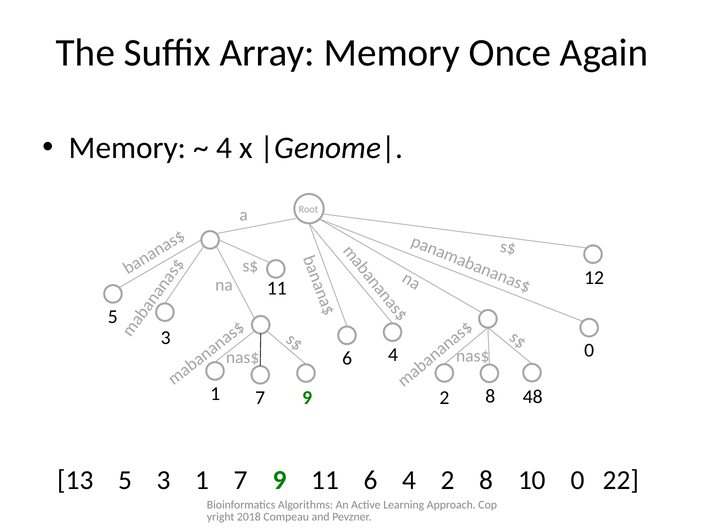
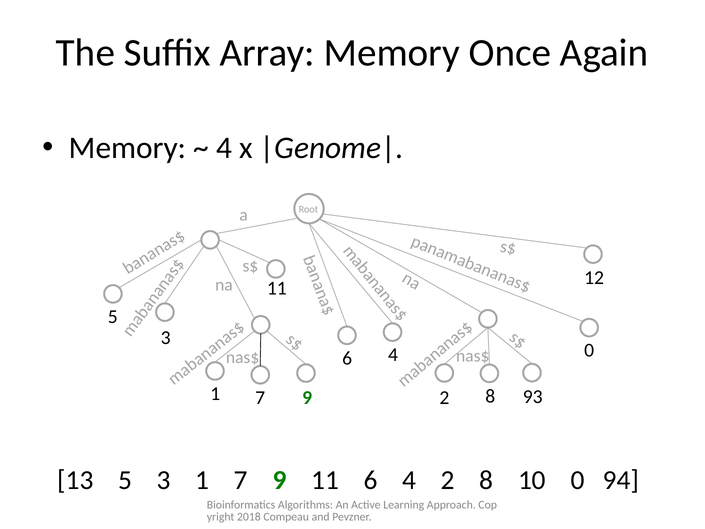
48: 48 -> 93 (533, 396)
22: 22 -> 94 (621, 480)
